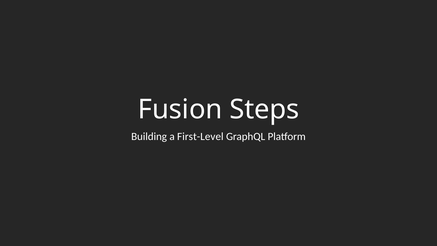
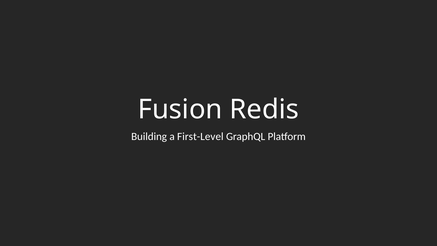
Steps: Steps -> Redis (264, 109)
